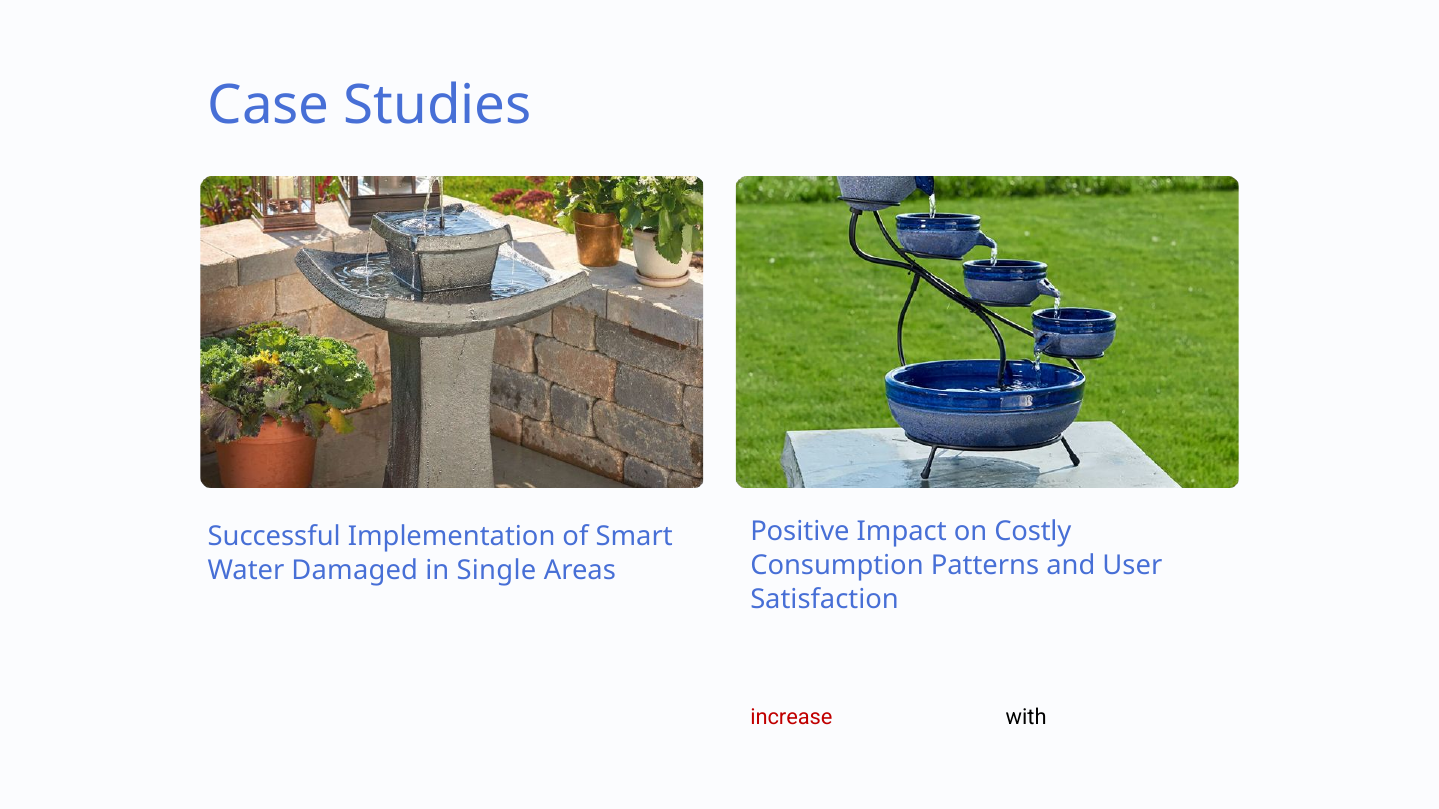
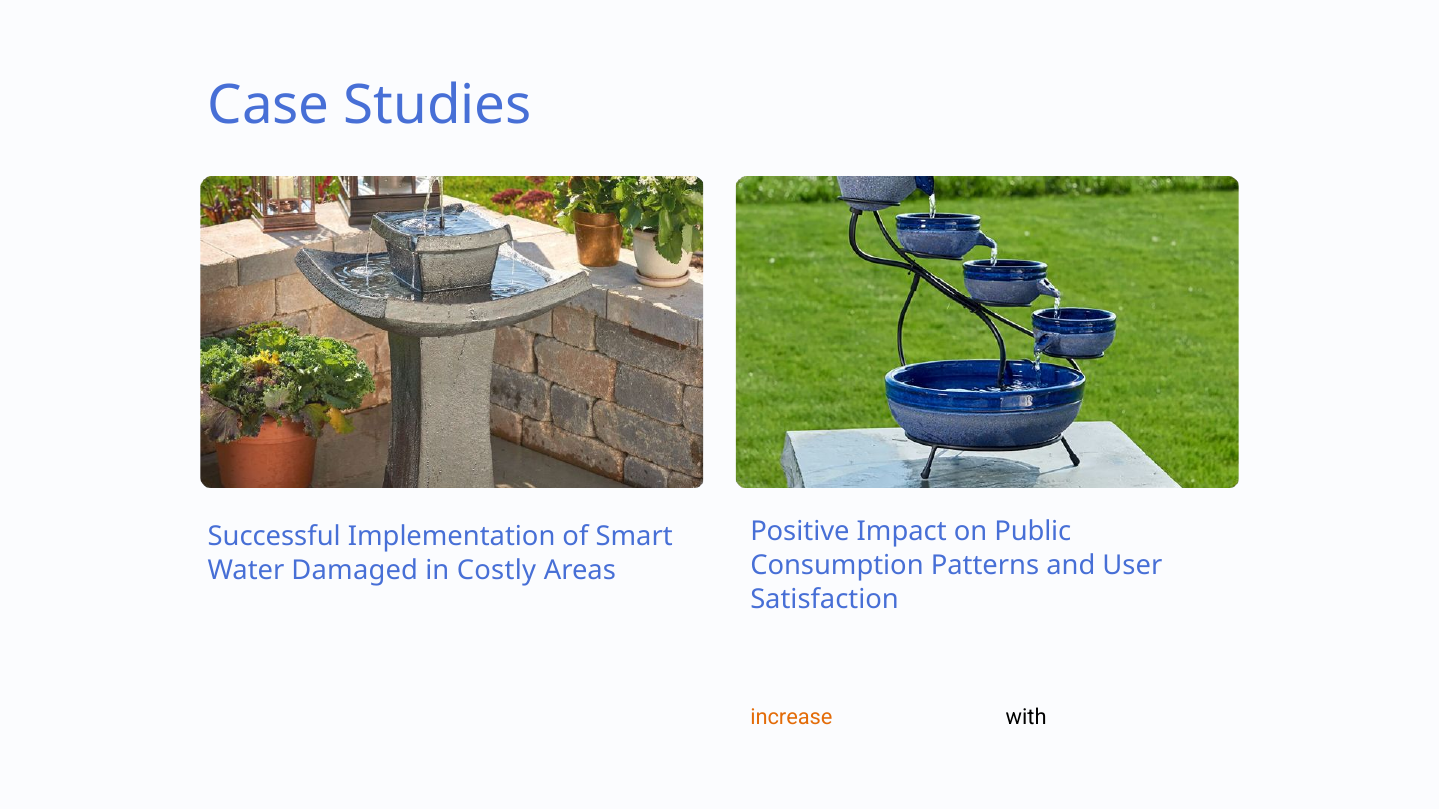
on Costly: Costly -> Public (1033, 531)
Single: Single -> Costly (496, 571)
increase colour: red -> orange (791, 717)
